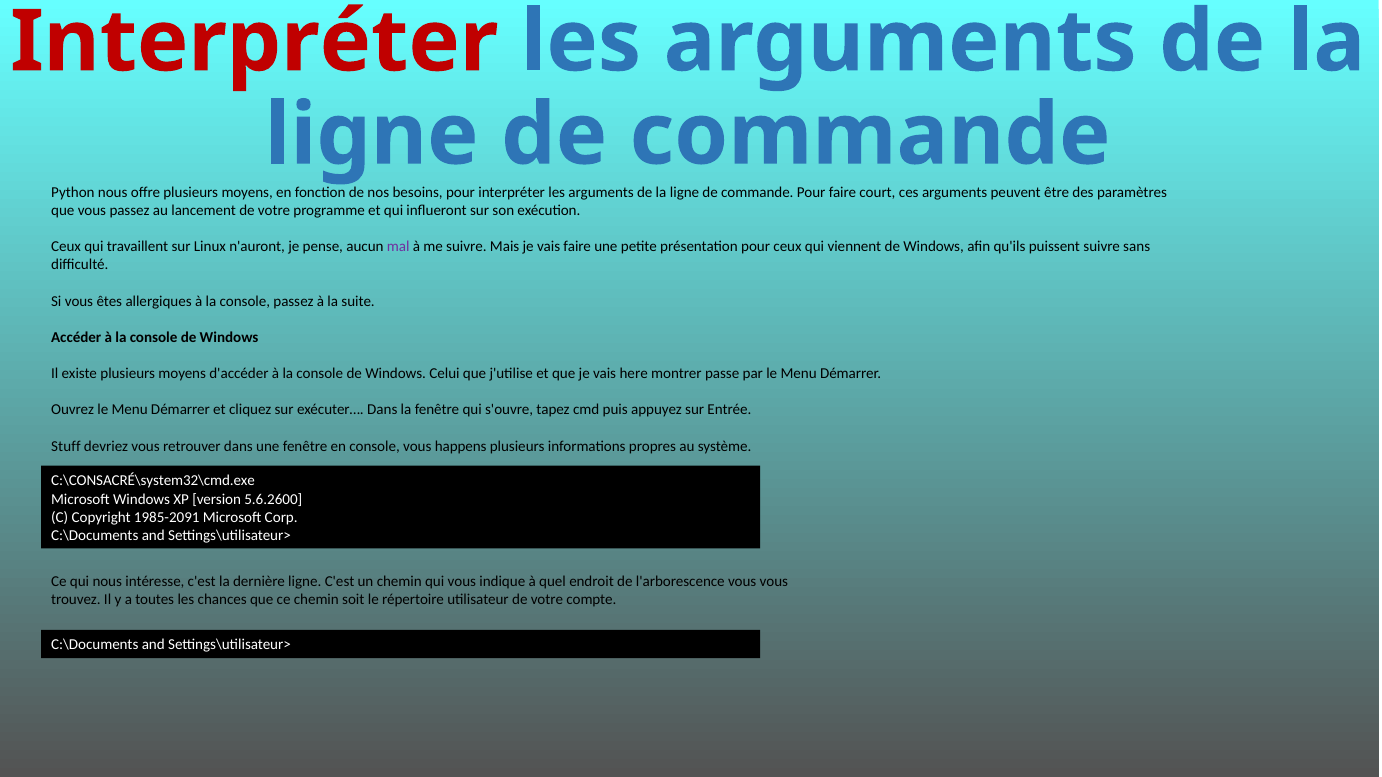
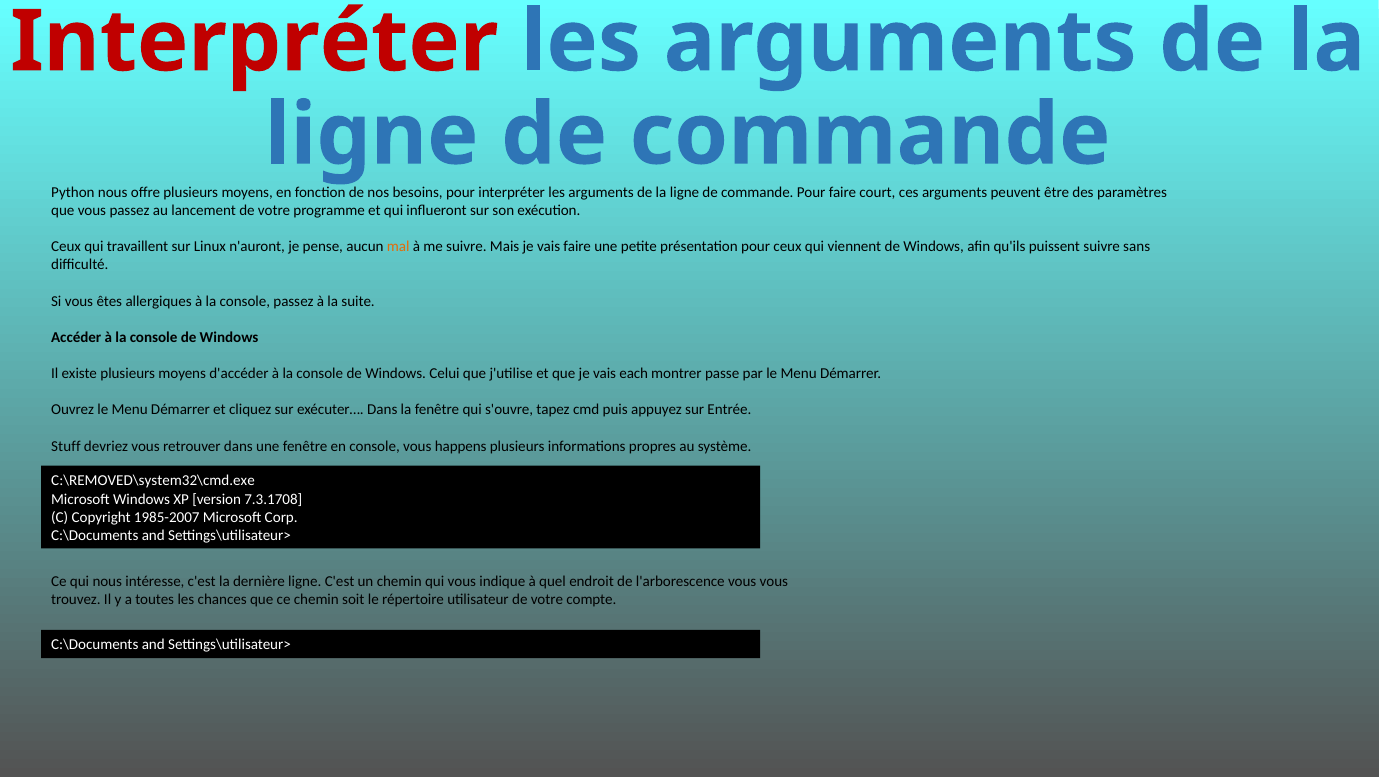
mal colour: purple -> orange (398, 247)
here: here -> each (634, 374)
C:\CONSACRÉ\system32\cmd.exe: C:\CONSACRÉ\system32\cmd.exe -> C:\REMOVED\system32\cmd.exe (153, 481)
5.6.2600: 5.6.2600 -> 7.3.1708 (273, 499)
1985-2091: 1985-2091 -> 1985-2007 (167, 517)
